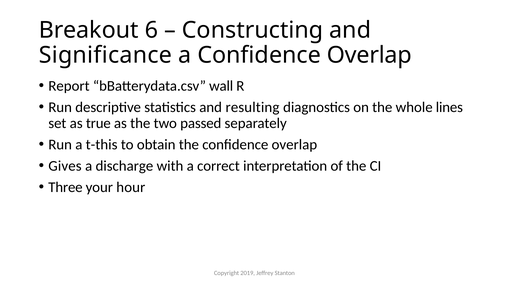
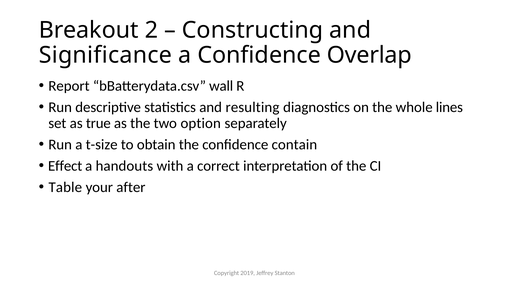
6: 6 -> 2 (151, 30)
passed: passed -> option (201, 123)
t-this: t-this -> t-size (102, 145)
the confidence overlap: overlap -> contain (294, 145)
Gives: Gives -> Effect (65, 166)
discharge: discharge -> handouts (124, 166)
Three: Three -> Table (65, 187)
hour: hour -> after (131, 187)
